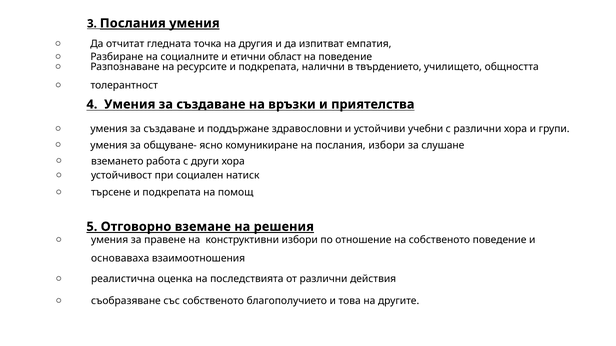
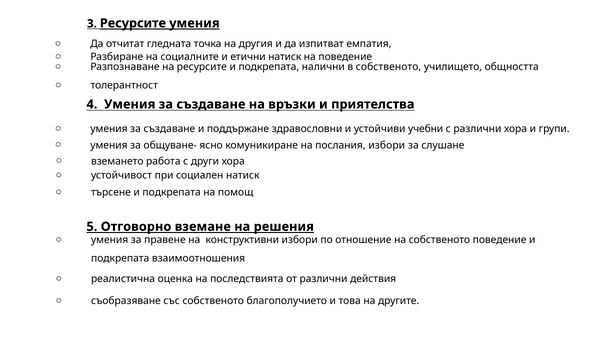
3 Послания: Послания -> Ресурсите (133, 23)
етични област: област -> натиск (285, 57)
в твърдението: твърдението -> собственото (389, 67)
основаваха: основаваха -> подкрепата (120, 259)
